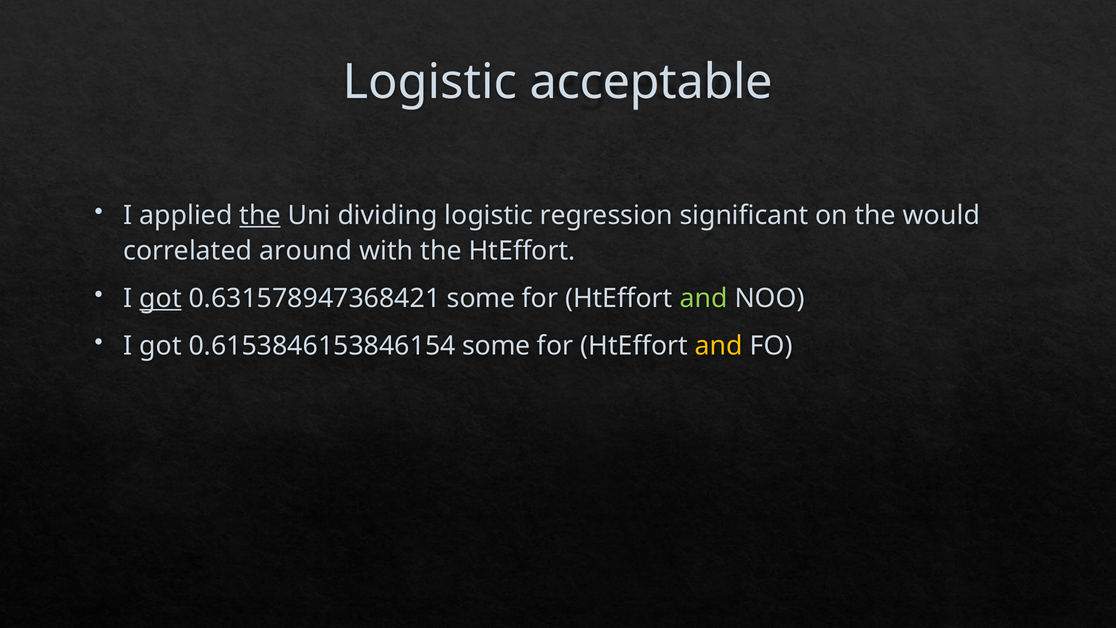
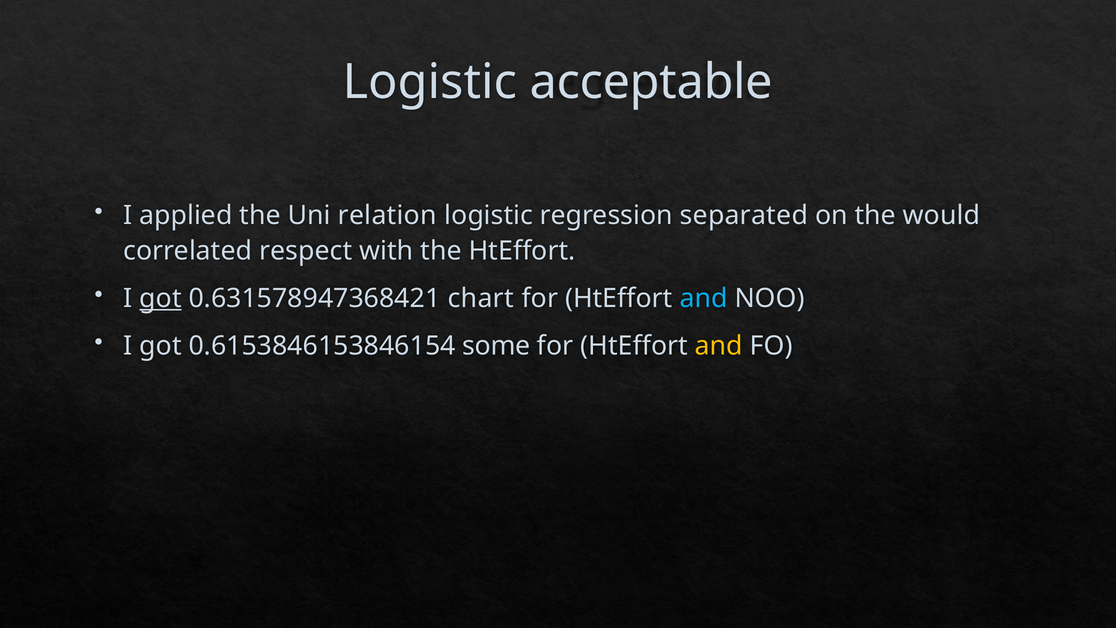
the underline: present -> none (260, 215)
dividing: dividing -> relation (387, 215)
significant: significant -> separated (744, 215)
around: around -> respect (306, 251)
0.631578947368421 some: some -> chart (481, 298)
and colour: light green -> light blue (704, 298)
